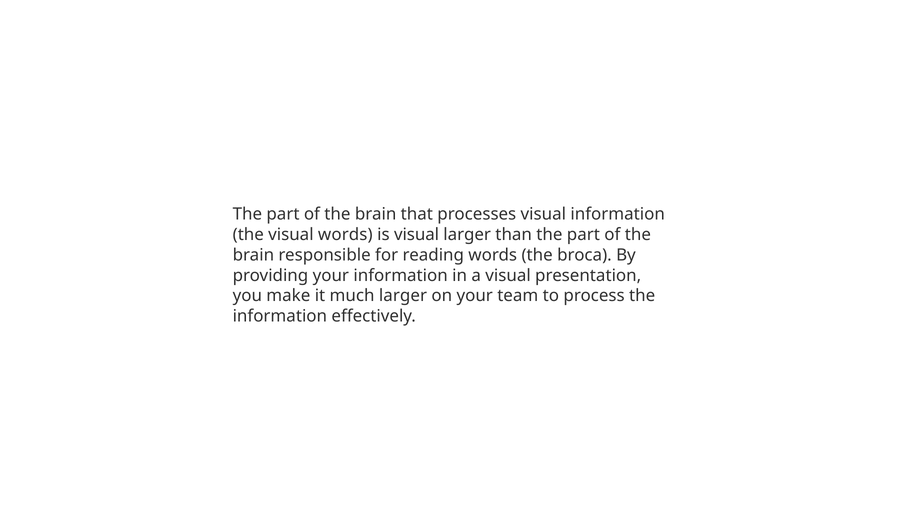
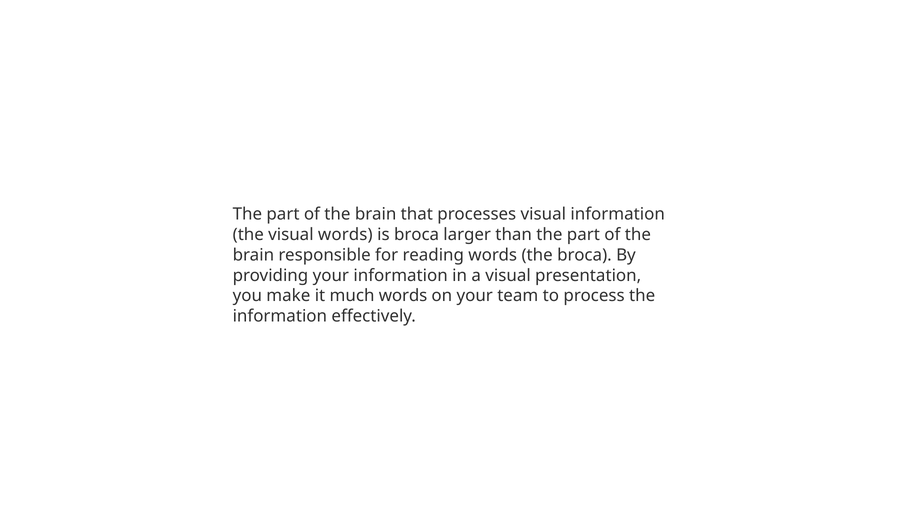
is visual: visual -> broca (417, 234)
much larger: larger -> words (403, 295)
